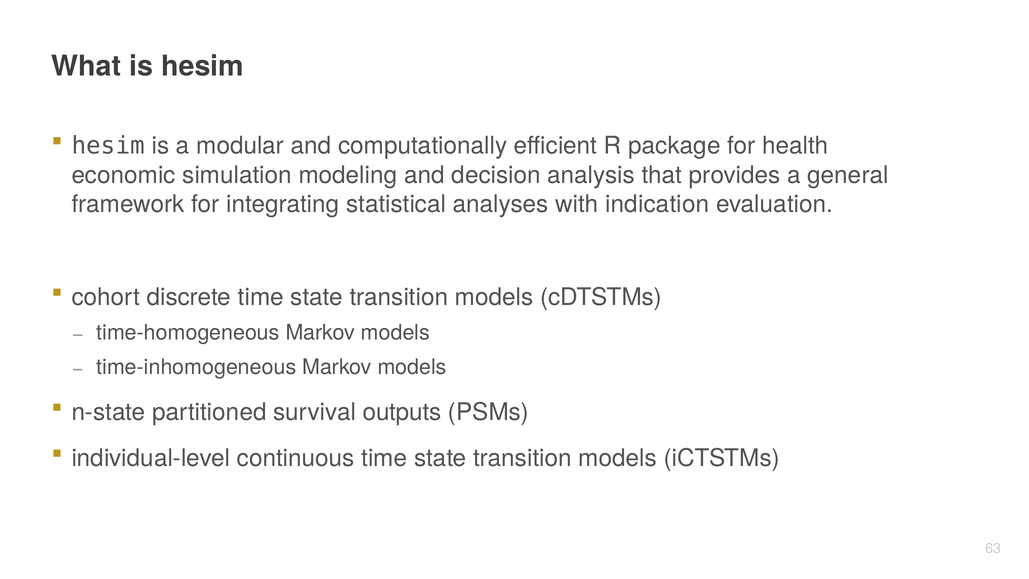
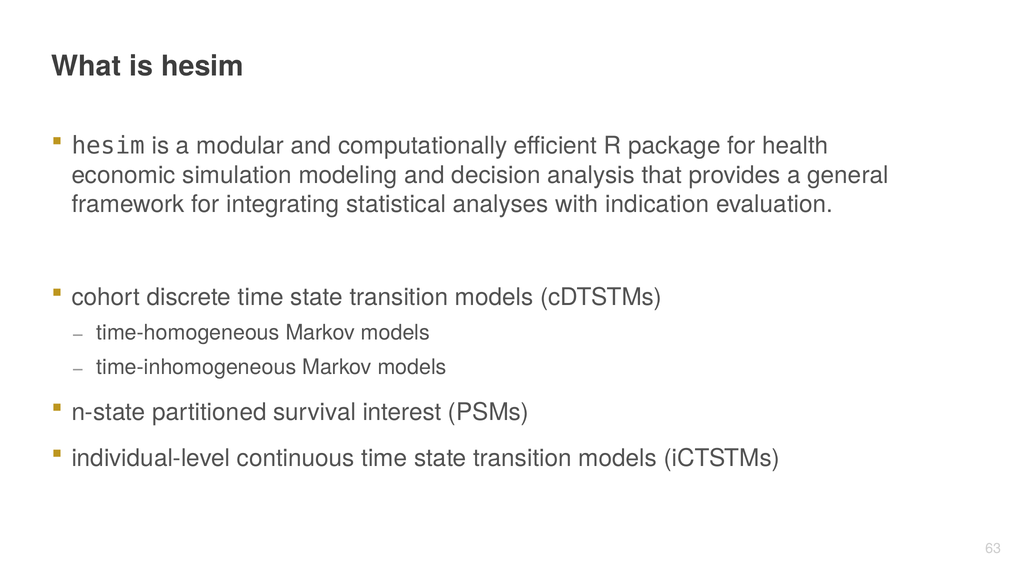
outputs: outputs -> interest (402, 412)
